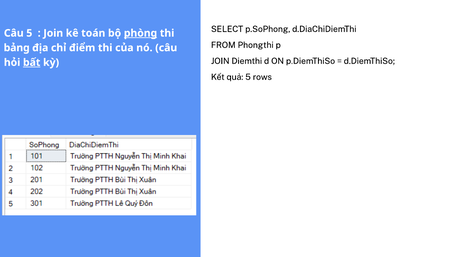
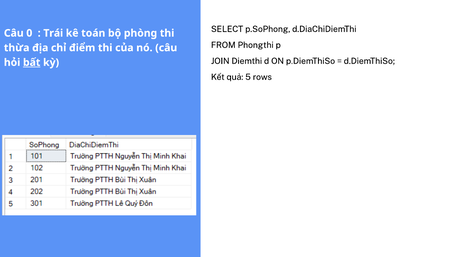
Câu 5: 5 -> 0 (29, 33)
Join: Join -> Trái (53, 33)
phòng underline: present -> none (141, 33)
bảng: bảng -> thừa (17, 48)
